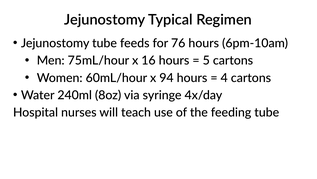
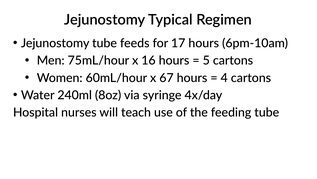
76: 76 -> 17 (178, 43)
94: 94 -> 67 (166, 78)
